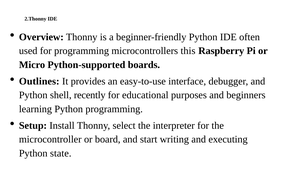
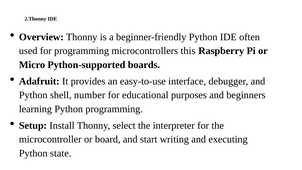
Outlines: Outlines -> Adafruit (39, 81)
recently: recently -> number (90, 95)
